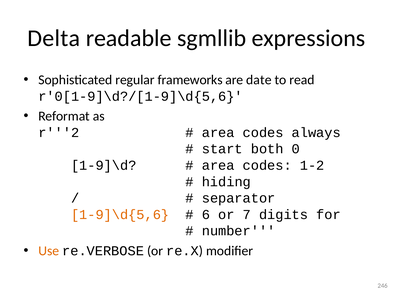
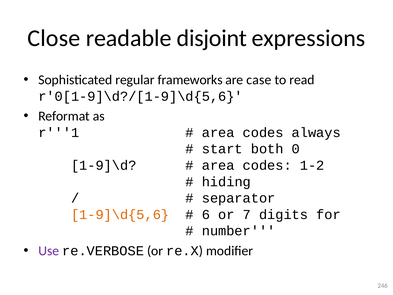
Delta: Delta -> Close (54, 38)
sgmllib: sgmllib -> disjoint (212, 38)
date: date -> case (259, 80)
r'''2: r'''2 -> r'''1 (59, 132)
Use colour: orange -> purple (49, 251)
